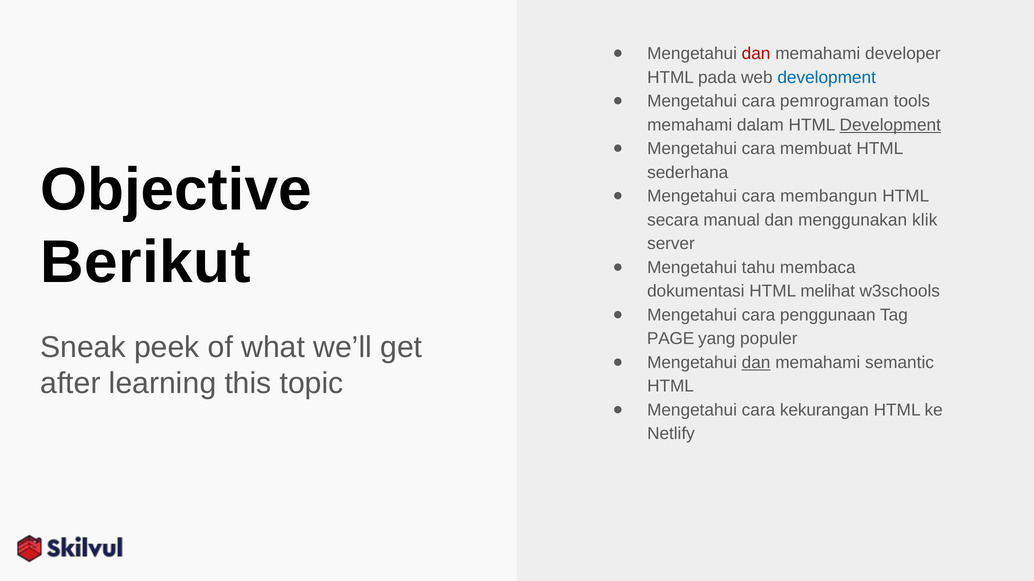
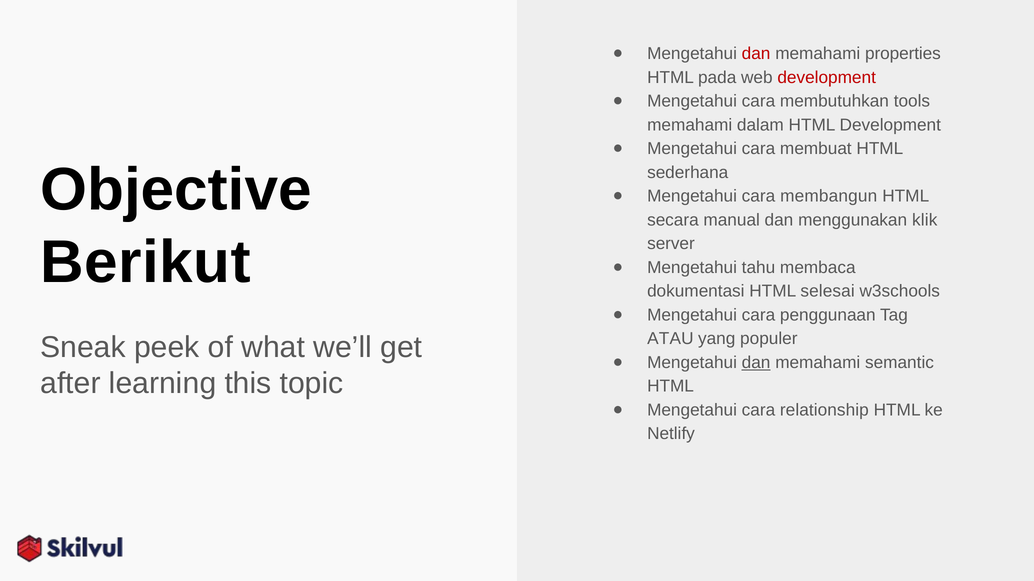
developer: developer -> properties (903, 54)
development colour: blue -> red (827, 78)
pemrograman: pemrograman -> membutuhkan (834, 101)
Development underline: present -> none (890, 125)
melihat: melihat -> selesai (828, 292)
PAGE: PAGE -> ATAU (670, 339)
kekurangan: kekurangan -> relationship (824, 410)
